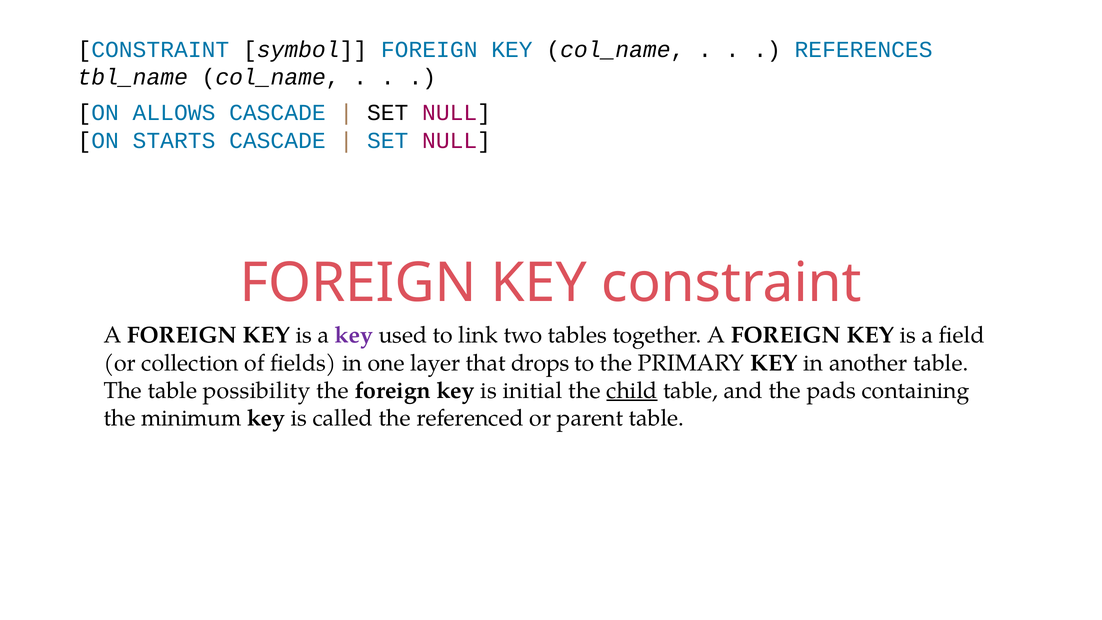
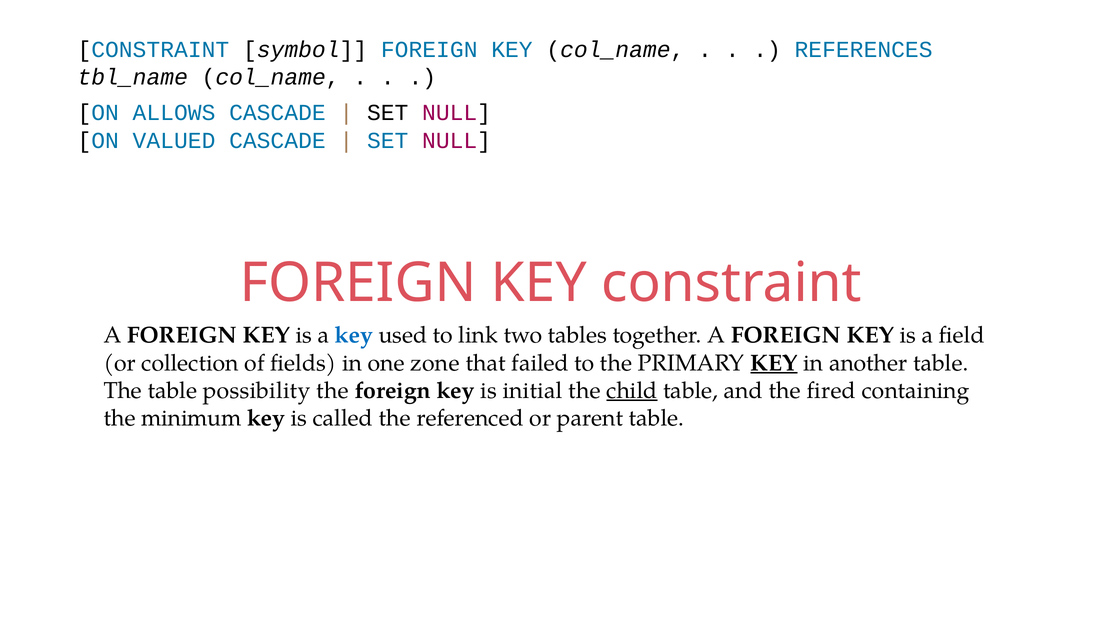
STARTS: STARTS -> VALUED (174, 140)
key colour: purple -> blue (354, 335)
layer: layer -> zone (435, 363)
drops: drops -> failed (540, 363)
KEY underline: none -> present (774, 363)
pads: pads -> fired (831, 390)
